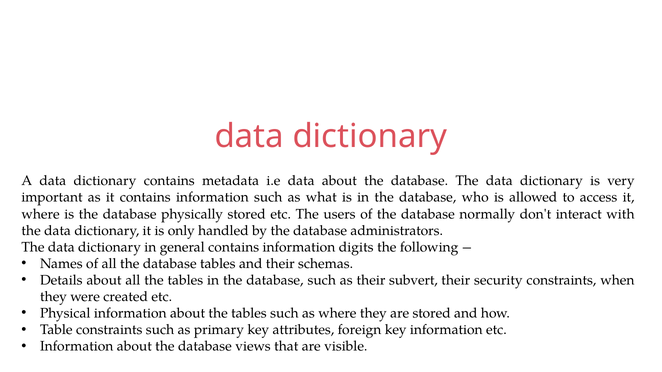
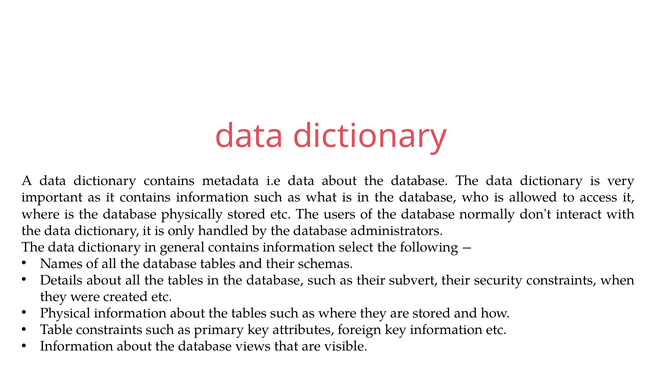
digits: digits -> select (356, 247)
